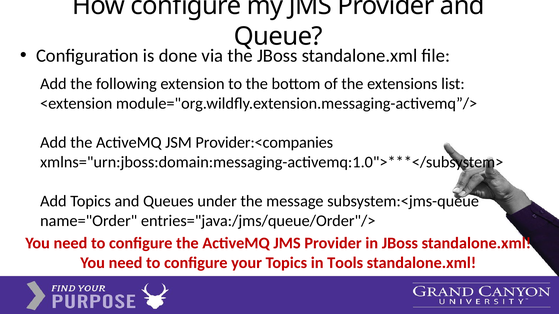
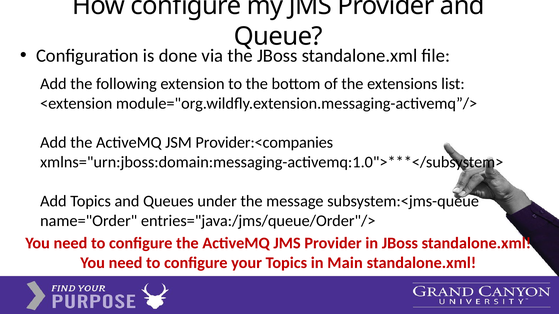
Tools: Tools -> Main (345, 263)
